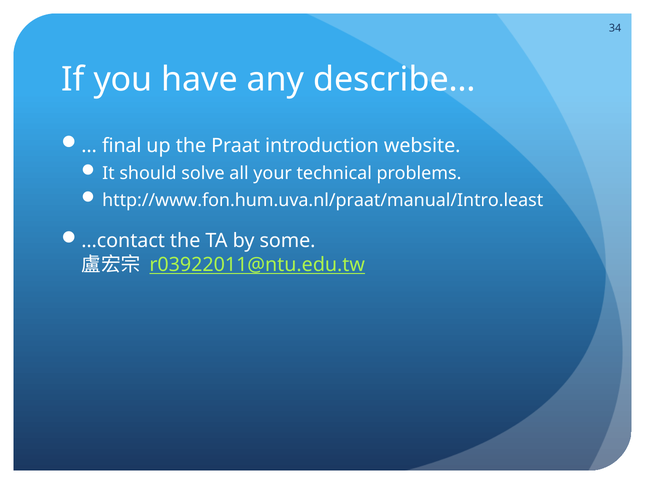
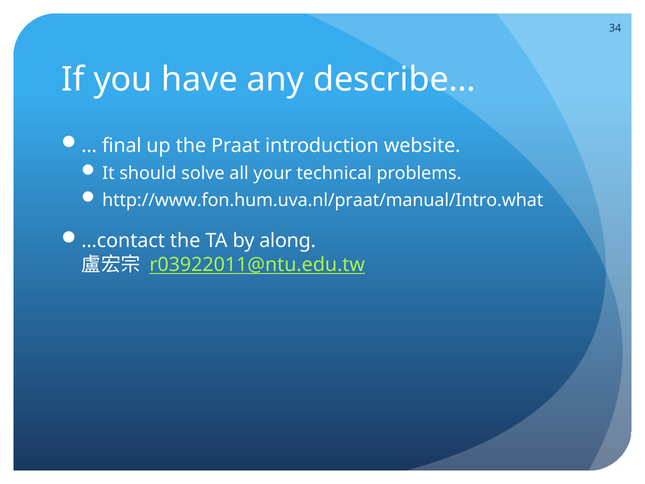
http://www.fon.hum.uva.nl/praat/manual/Intro.least: http://www.fon.hum.uva.nl/praat/manual/Intro.least -> http://www.fon.hum.uva.nl/praat/manual/Intro.what (323, 200)
some: some -> along (288, 241)
